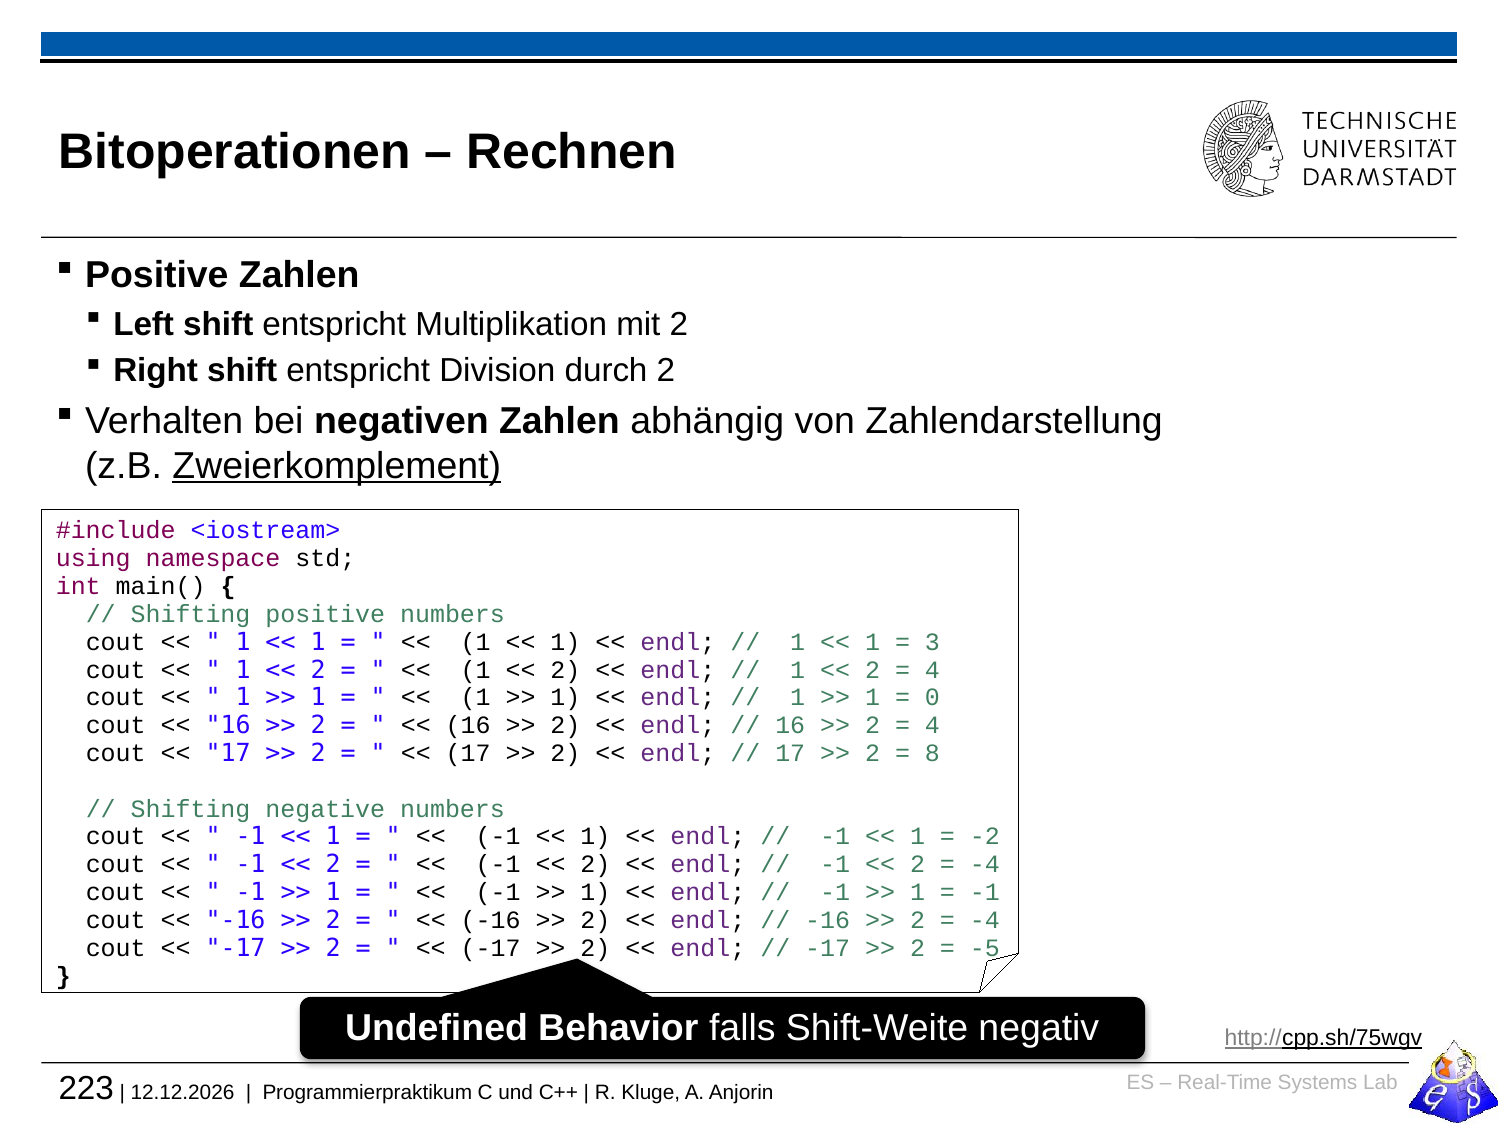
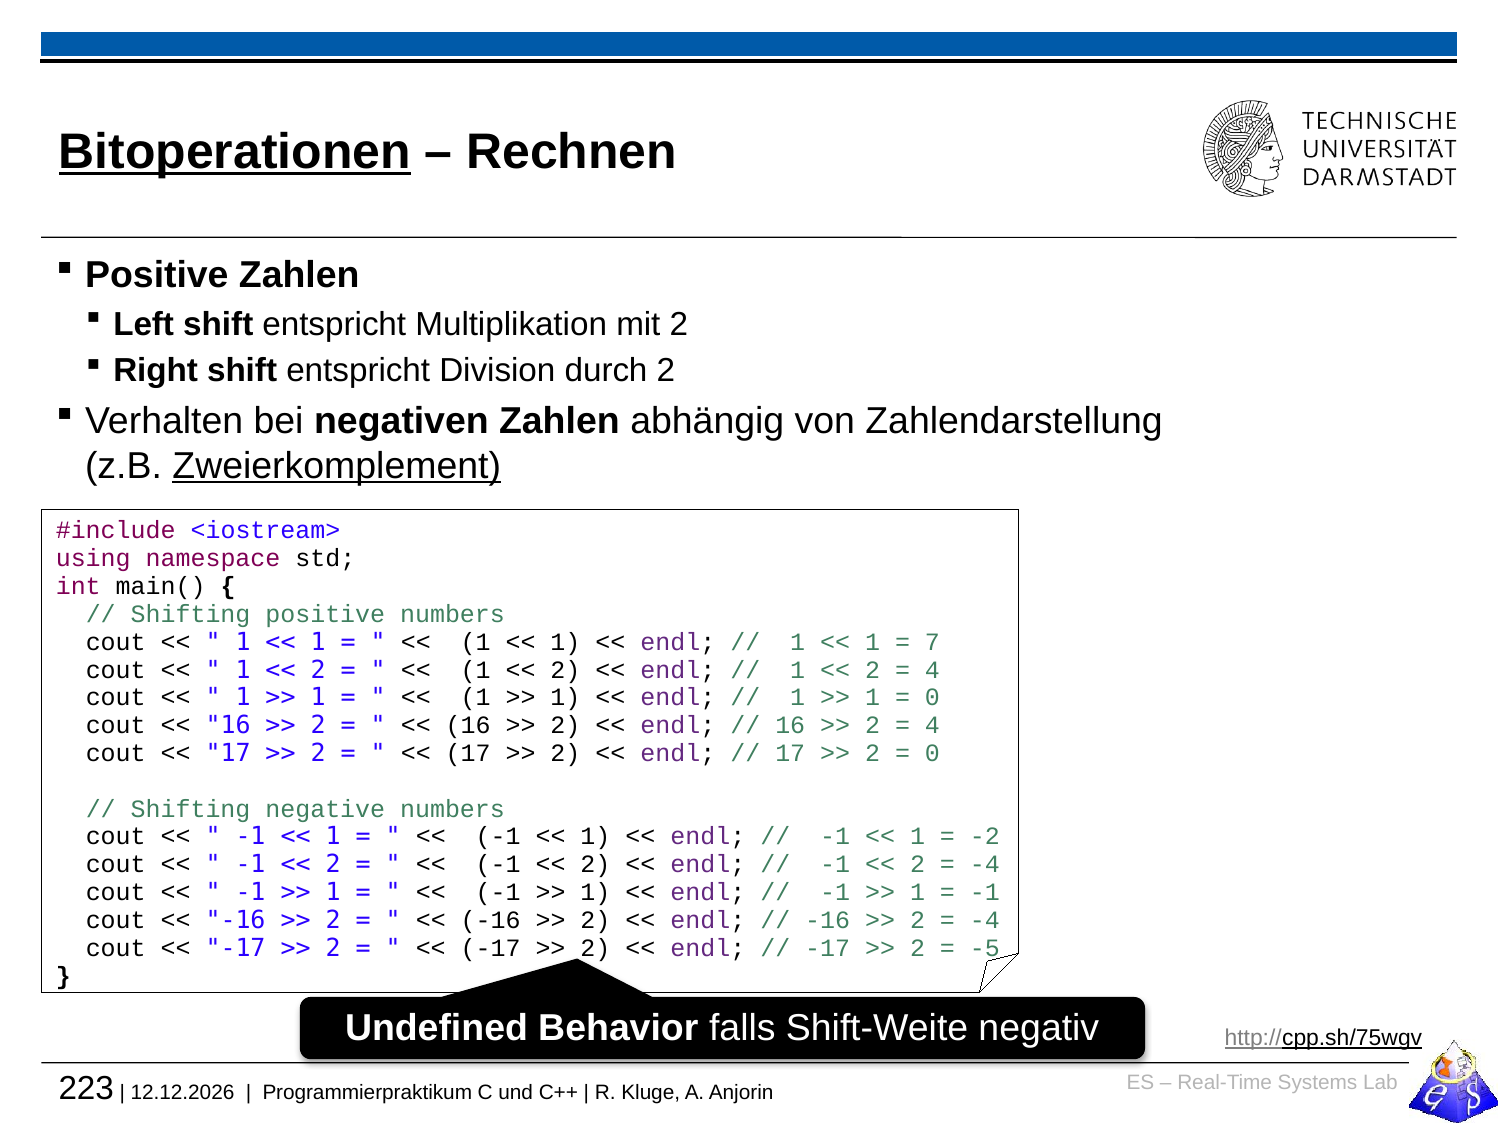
Bitoperationen underline: none -> present (235, 152)
3: 3 -> 7 (932, 642)
8: 8 -> 0 (932, 754)
